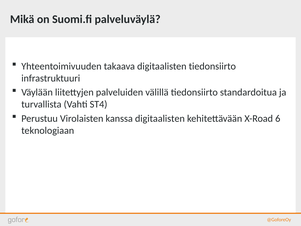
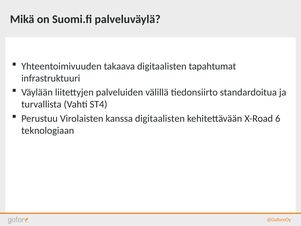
digitaalisten tiedonsiirto: tiedonsiirto -> tapahtumat (212, 66)
